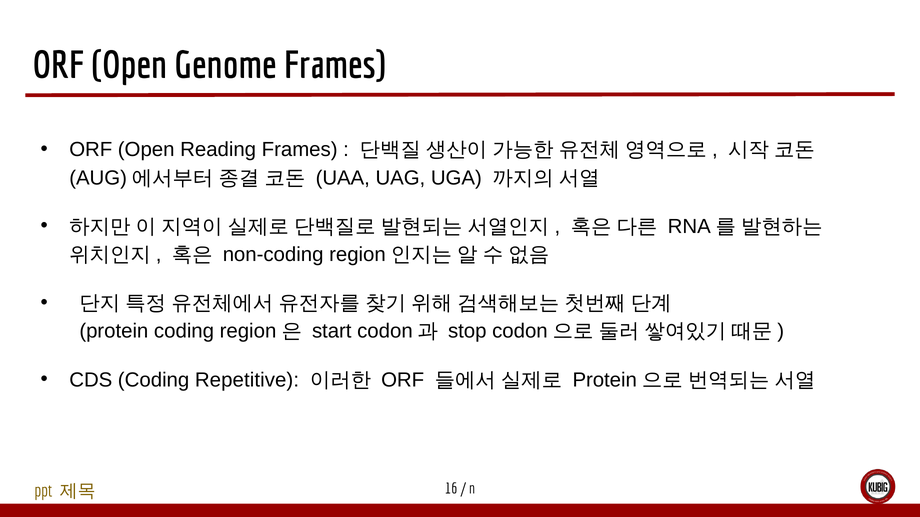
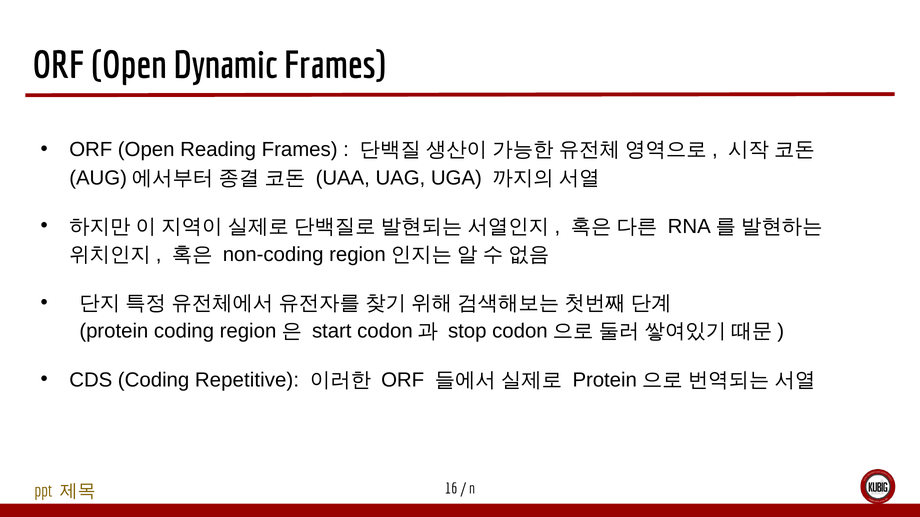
Genome: Genome -> Dynamic (226, 66)
